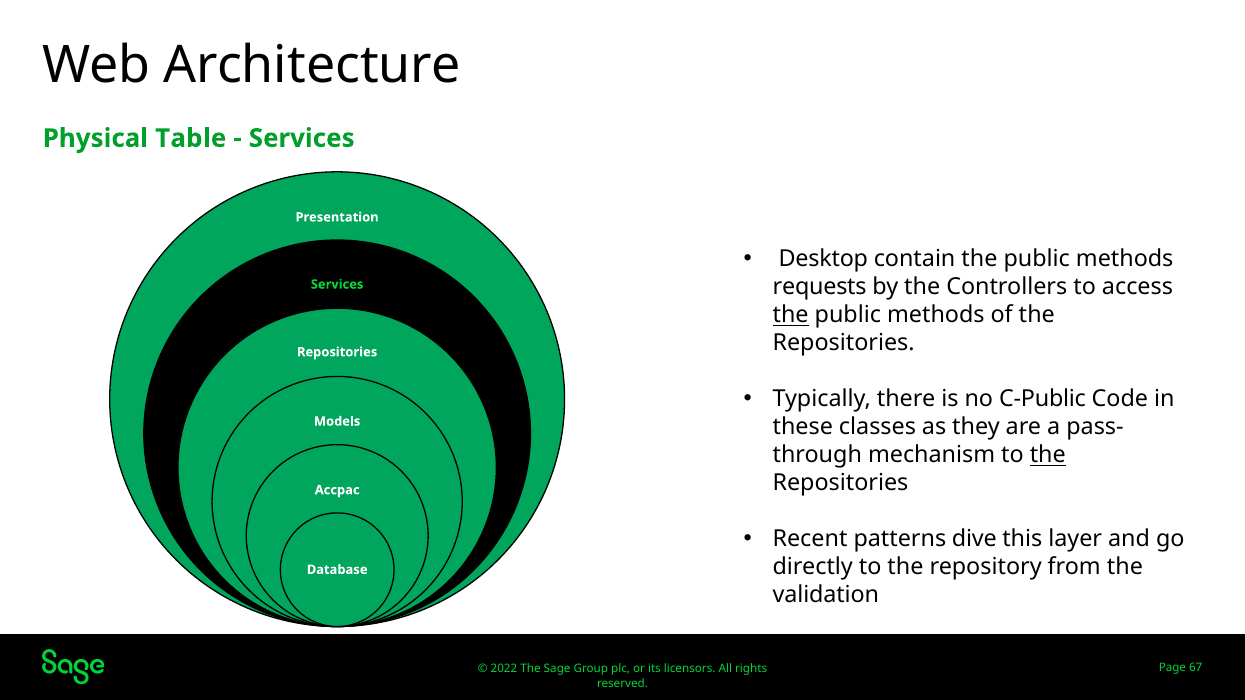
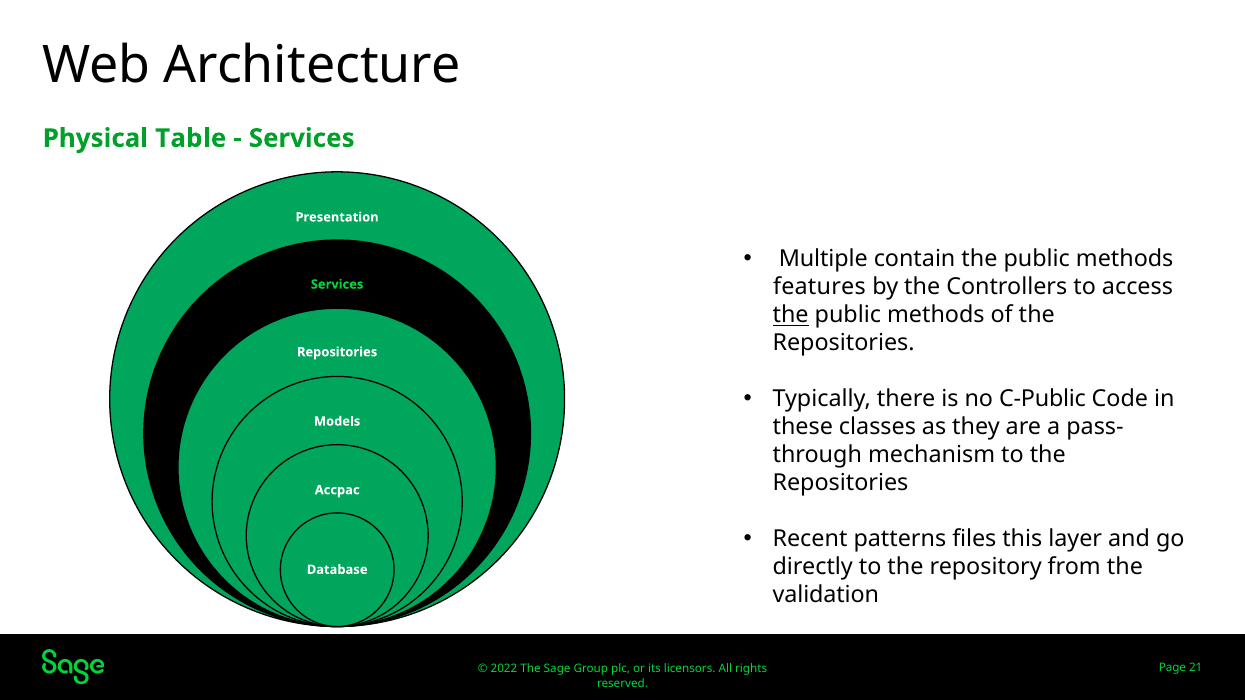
Desktop: Desktop -> Multiple (823, 259)
requests: requests -> features (819, 287)
the underline: present -> none (1048, 455)
dive: dive -> files (974, 539)
67: 67 -> 21 (1196, 668)
